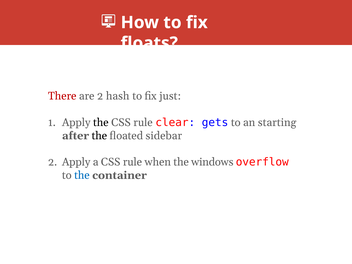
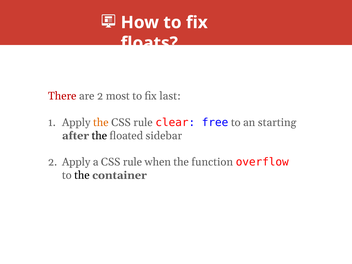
hash: hash -> most (118, 96)
just: just -> last (170, 96)
the colour: black -> orange (101, 122)
gets: gets -> free (215, 122)
windows: windows -> function (212, 162)
the colour: blue -> black (82, 175)
